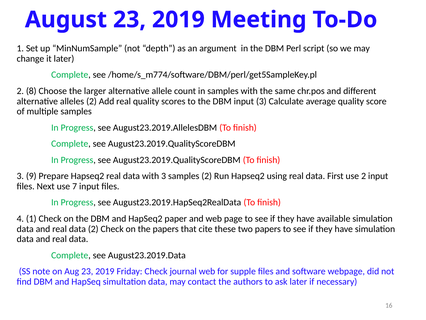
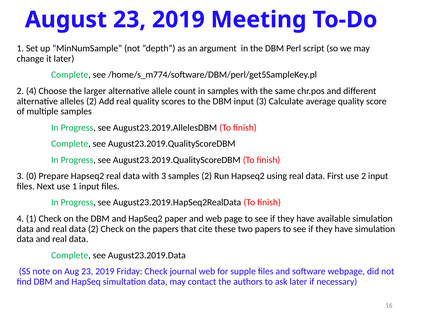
2 8: 8 -> 4 (31, 91)
9: 9 -> 0 (31, 176)
use 7: 7 -> 1 (75, 186)
